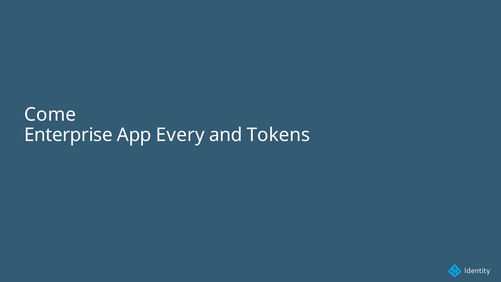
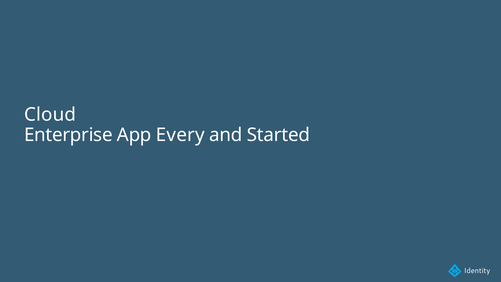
Come: Come -> Cloud (50, 115)
Tokens: Tokens -> Started (279, 135)
